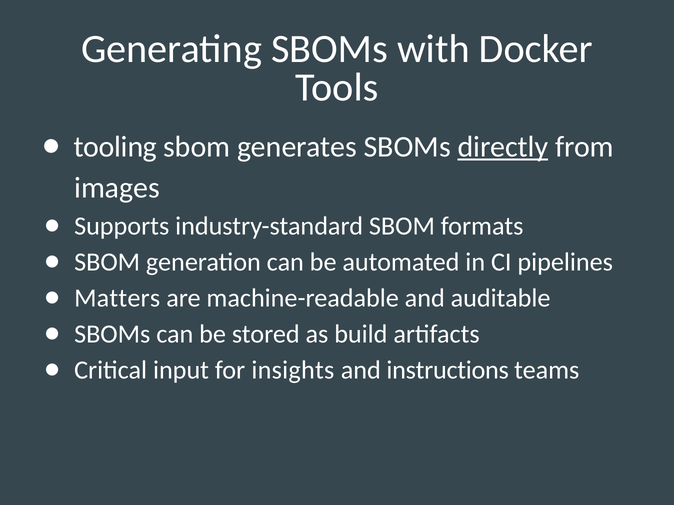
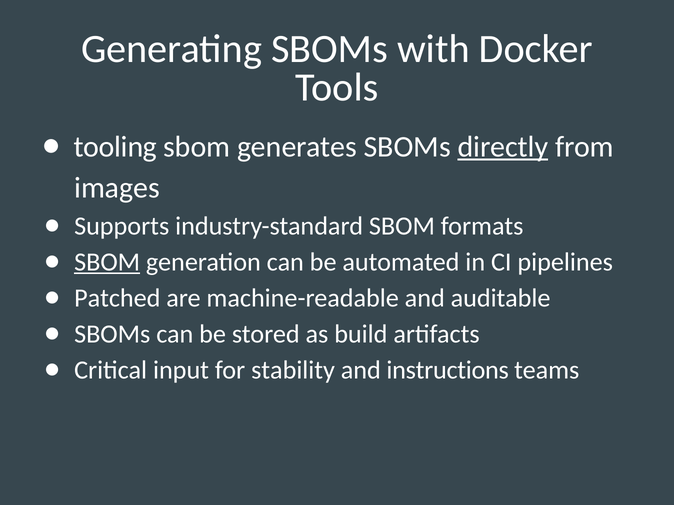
SBOM underline: none -> present (107, 262)
Matters: Matters -> Patched (117, 298)
insights: insights -> stability (293, 371)
